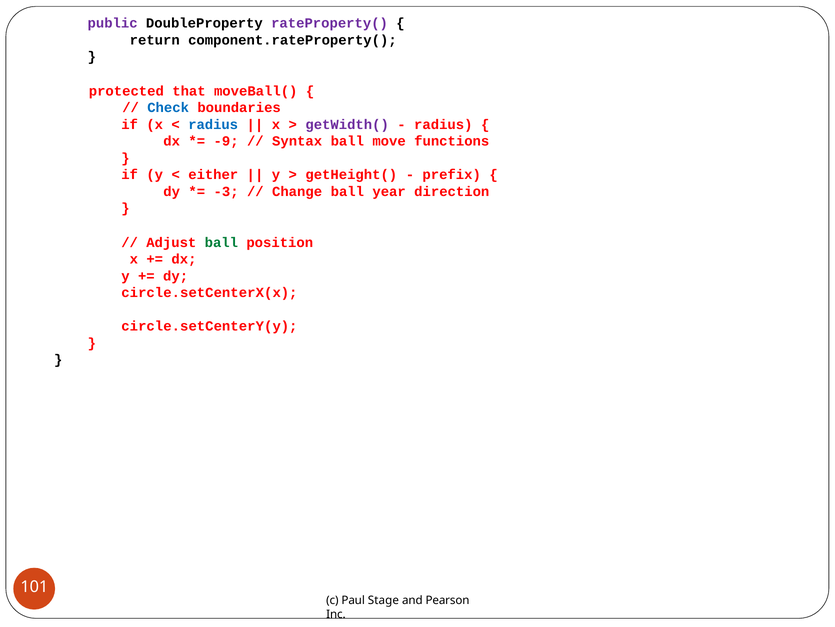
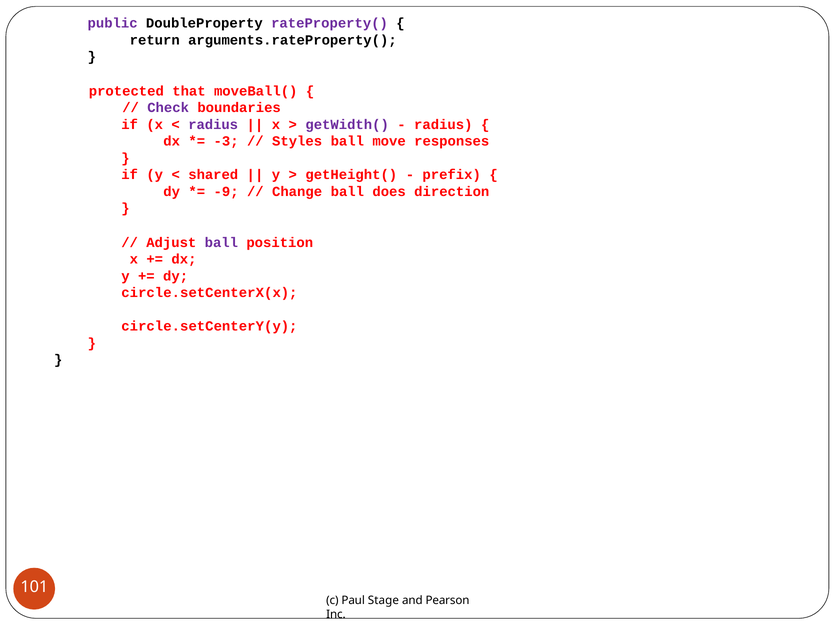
component.rateProperty(: component.rateProperty( -> arguments.rateProperty( (292, 40)
Check colour: blue -> purple (168, 108)
radius colour: blue -> purple (213, 124)
-9: -9 -> -3 (226, 141)
Syntax: Syntax -> Styles (297, 141)
functions: functions -> responses (452, 141)
either: either -> shared (213, 175)
-3: -3 -> -9 (226, 191)
year: year -> does (389, 191)
ball colour: green -> purple (221, 242)
